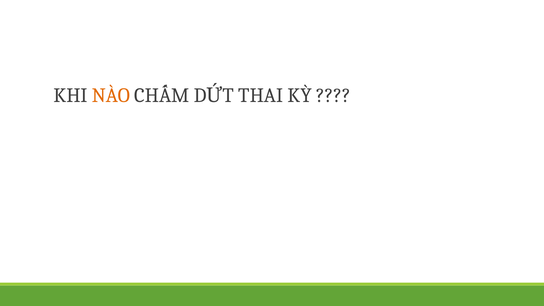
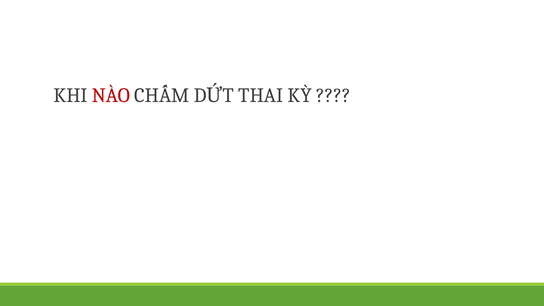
NÀO colour: orange -> red (111, 95)
